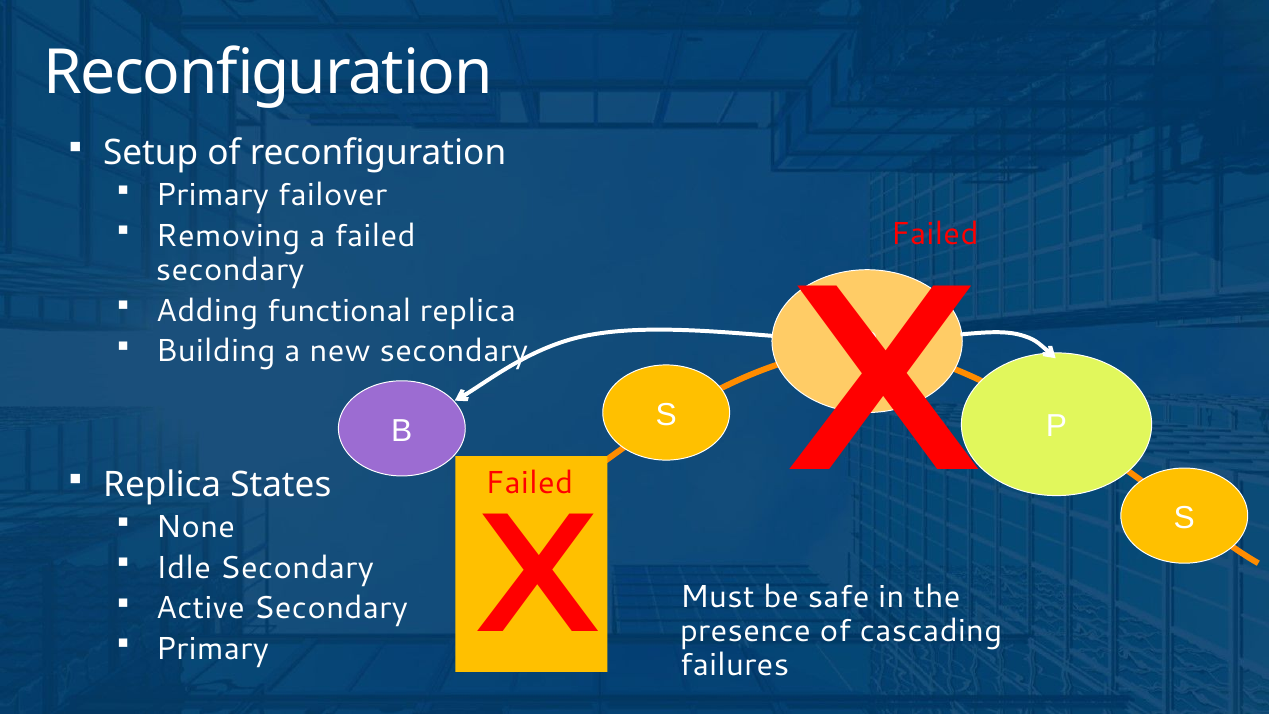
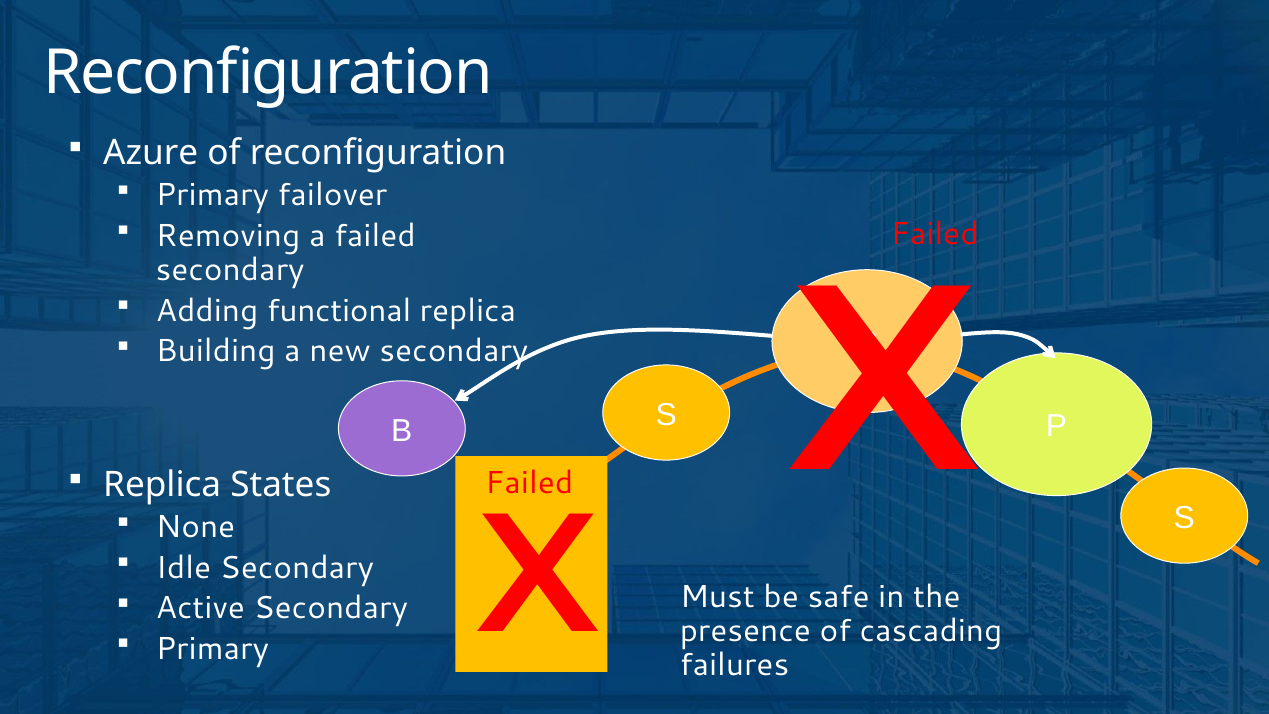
Setup: Setup -> Azure (151, 153)
